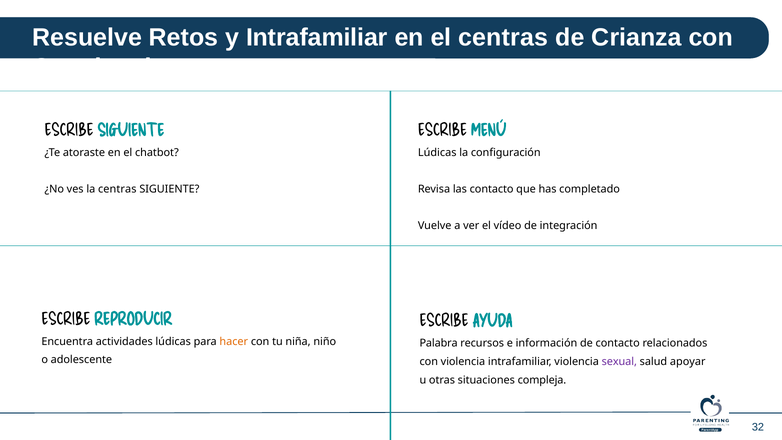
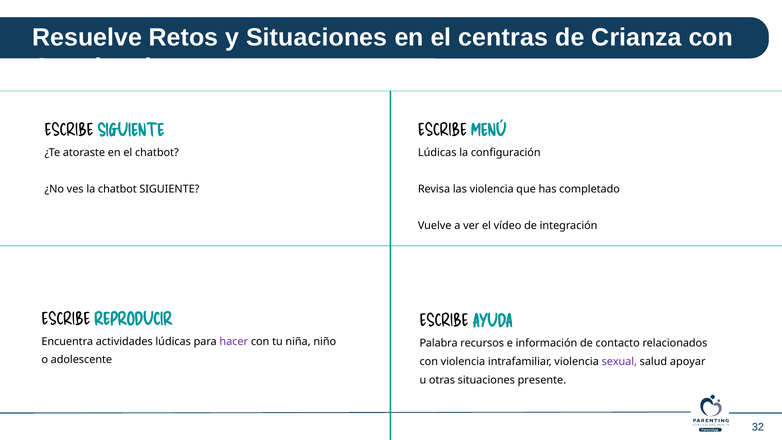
y Intrafamiliar: Intrafamiliar -> Situaciones (317, 38)
la centras: centras -> chatbot (117, 189)
las contacto: contacto -> violencia (492, 189)
hacer colour: orange -> purple (234, 342)
compleja: compleja -> presente (542, 380)
